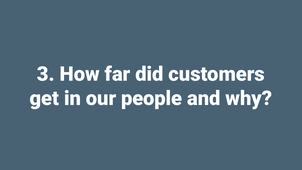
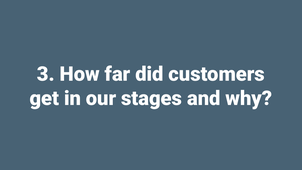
people: people -> stages (152, 98)
